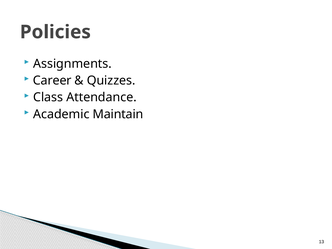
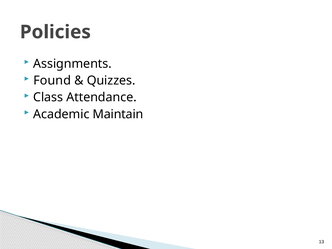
Career: Career -> Found (52, 81)
